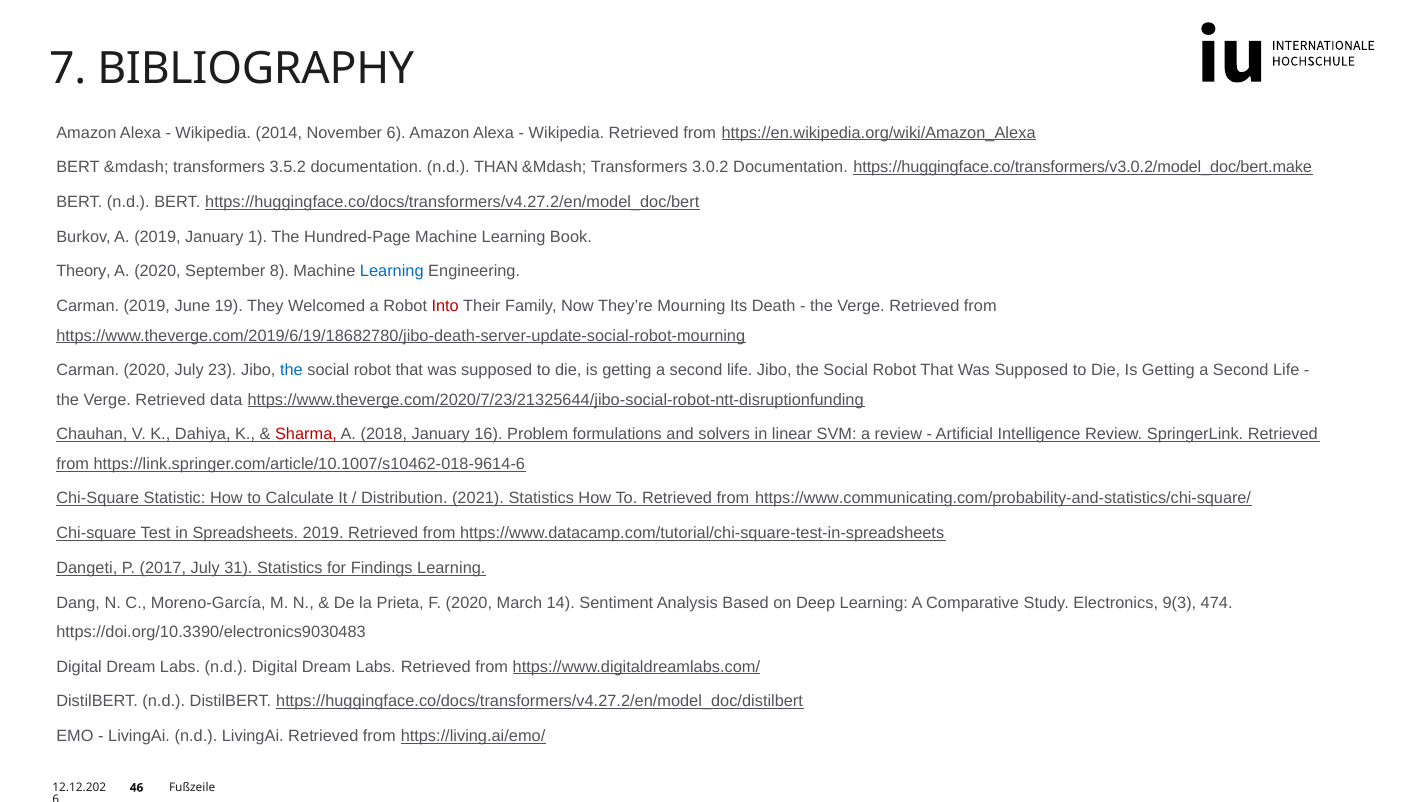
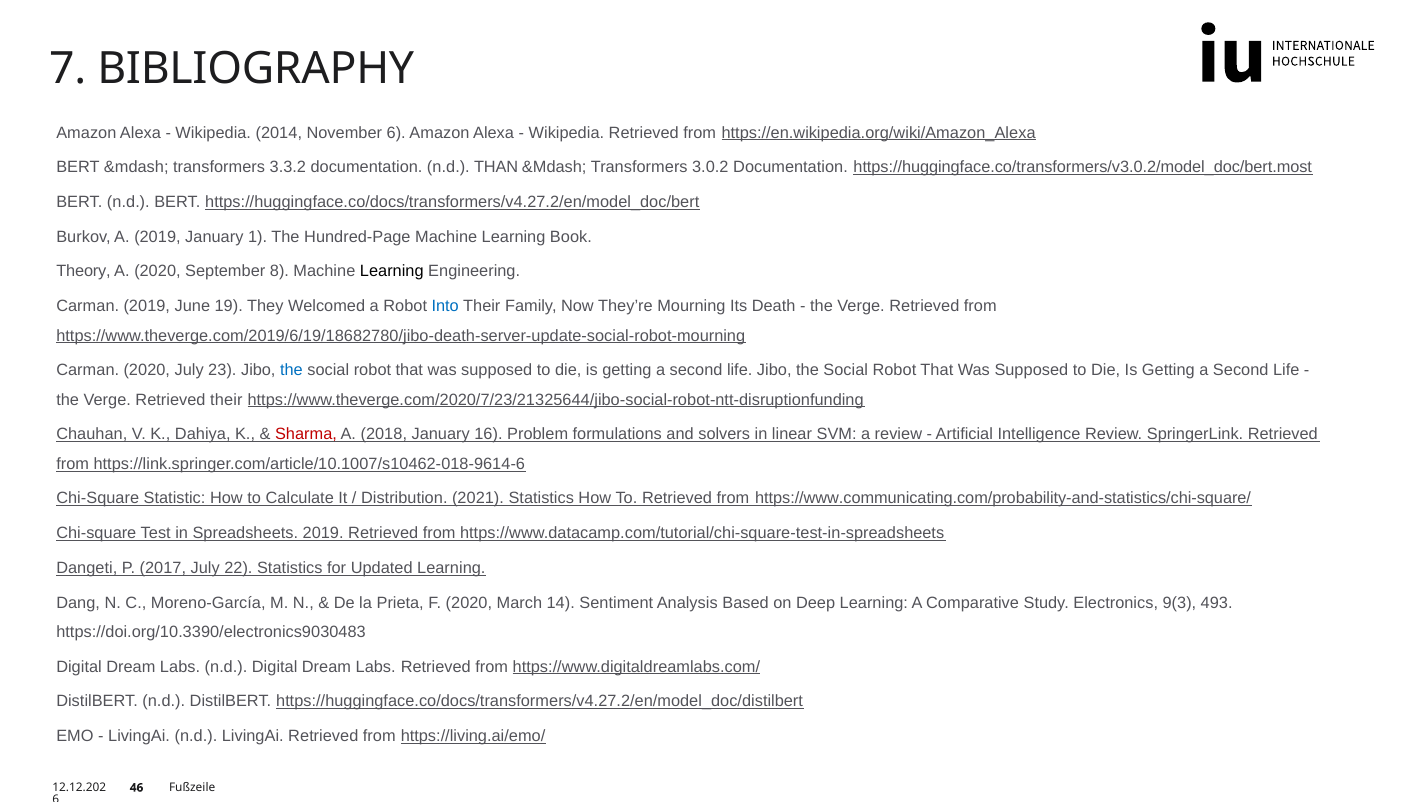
3.5.2: 3.5.2 -> 3.3.2 (288, 167)
https://huggingface.co/transformers/v3.0.2/model_doc/bert.make: https://huggingface.co/transformers/v3.0.2/model_doc/bert.make -> https://huggingface.co/transformers/v3.0.2/model_doc/bert.most (1083, 167)
Learning colour: blue -> black (392, 272)
Into colour: red -> blue (445, 306)
Retrieved data: data -> their (226, 400)
31: 31 -> 22 (238, 568)
Findings: Findings -> Updated (382, 568)
474: 474 -> 493 (1217, 603)
